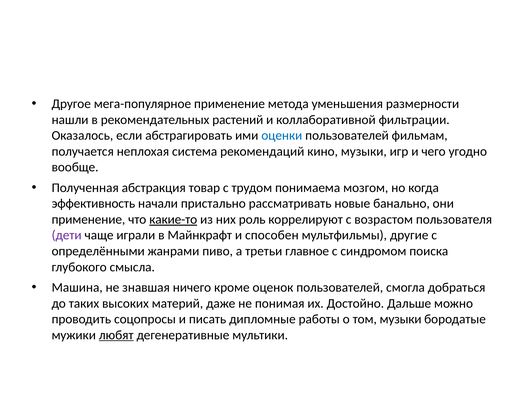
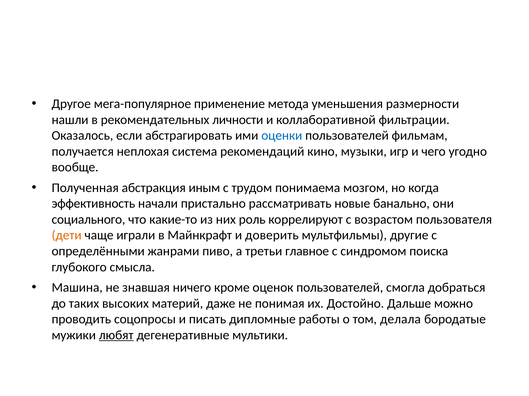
растений: растений -> личности (238, 120)
товар: товар -> иным (204, 188)
применение: применение -> социального (88, 220)
какие-то underline: present -> none (173, 220)
дети colour: purple -> orange (67, 236)
способен: способен -> доверить (272, 236)
том музыки: музыки -> делала (400, 320)
